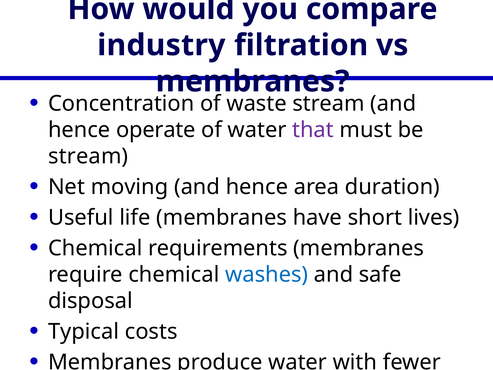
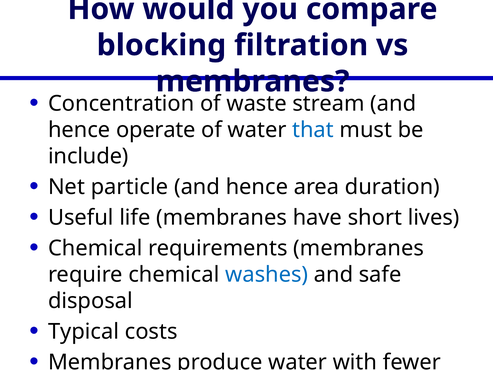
industry: industry -> blocking (161, 45)
that colour: purple -> blue (313, 130)
stream: stream -> include (88, 156)
moving: moving -> particle (129, 187)
